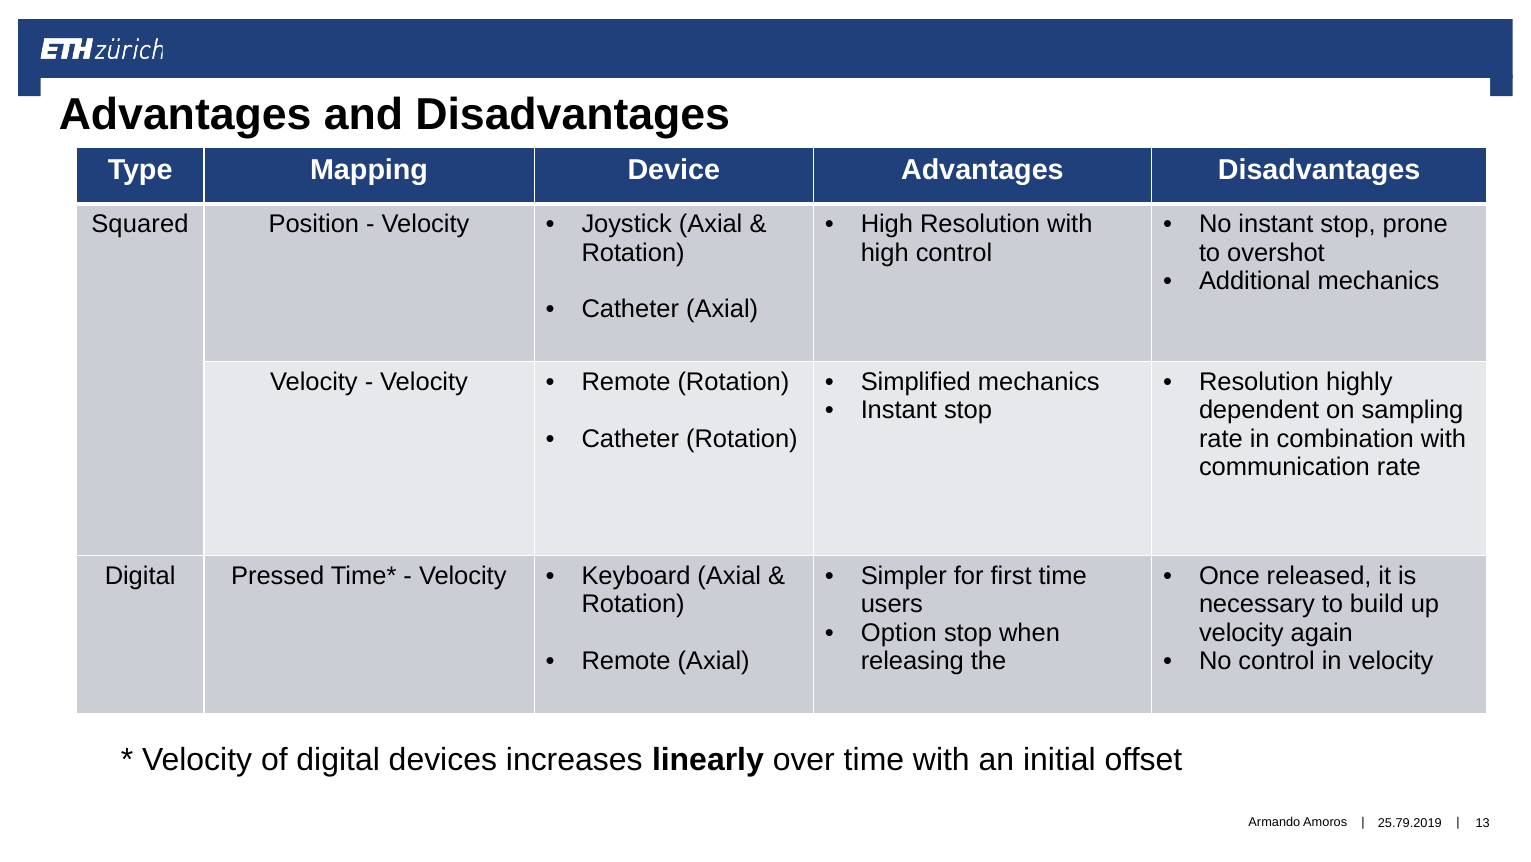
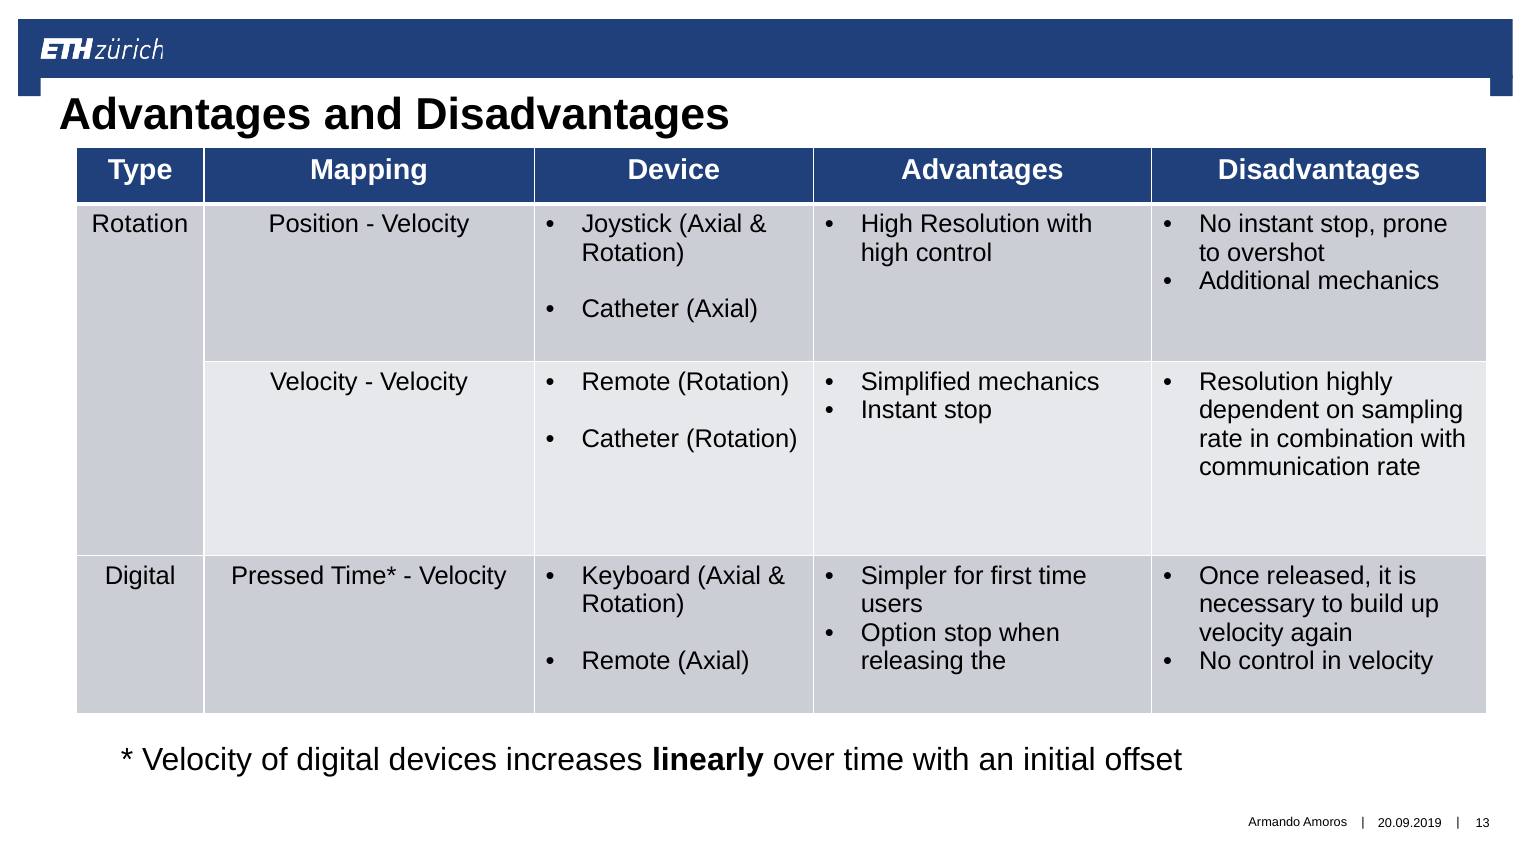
Squared: Squared -> Rotation (140, 224)
25.79.2019: 25.79.2019 -> 20.09.2019 (1410, 823)
